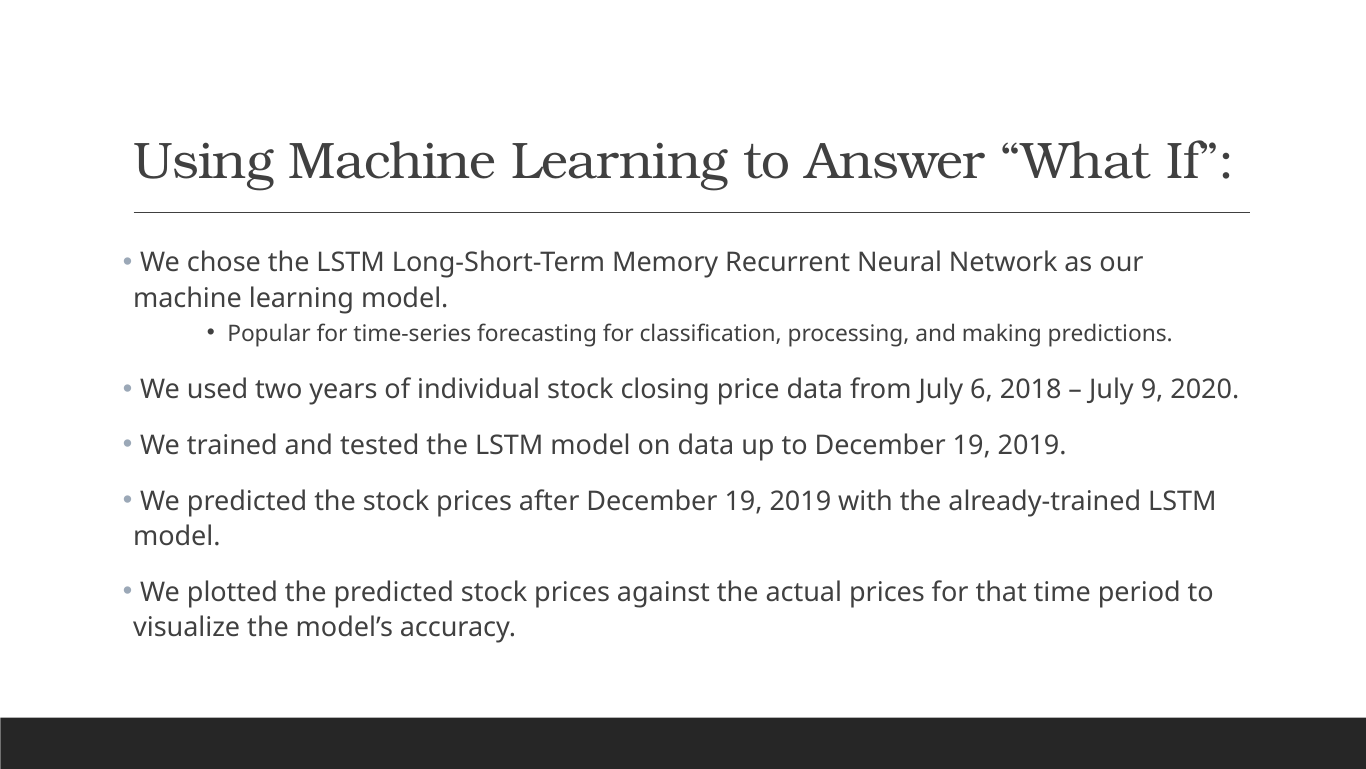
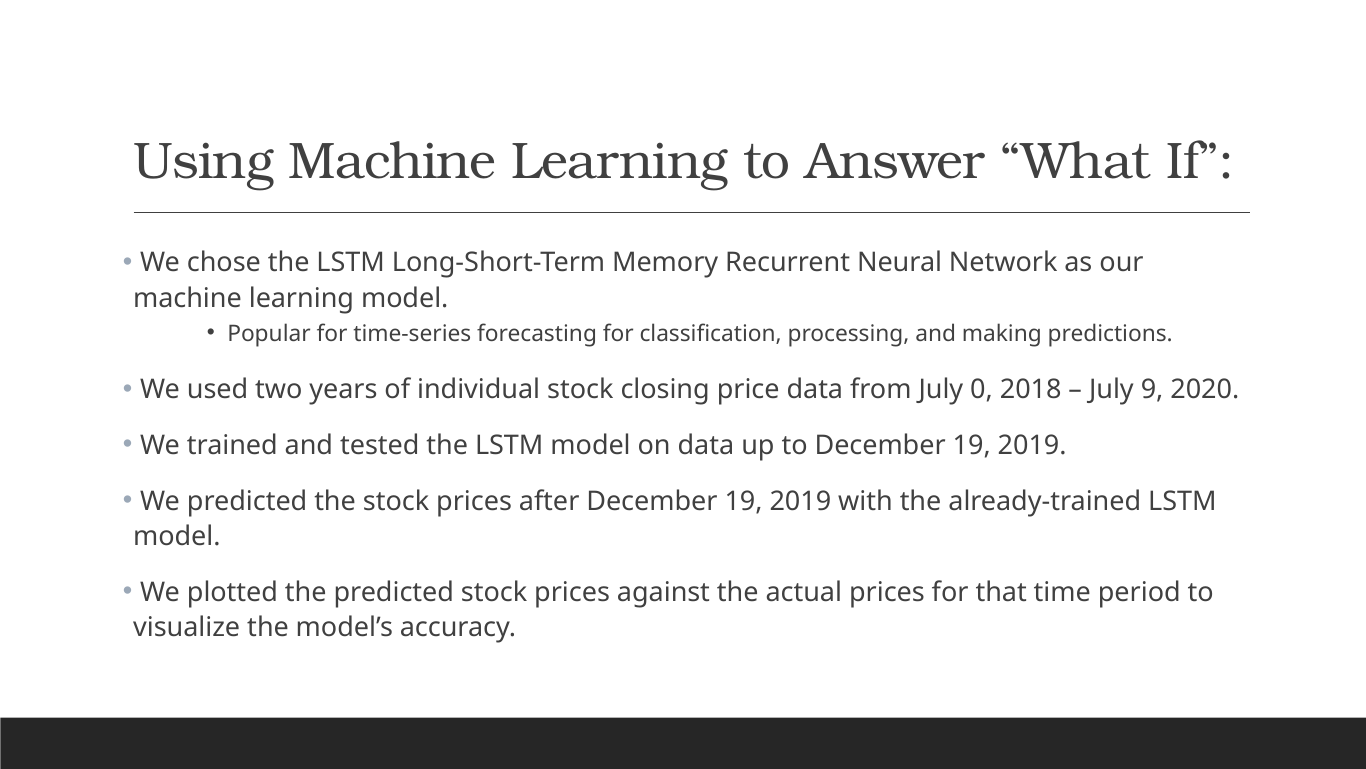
6: 6 -> 0 (982, 390)
